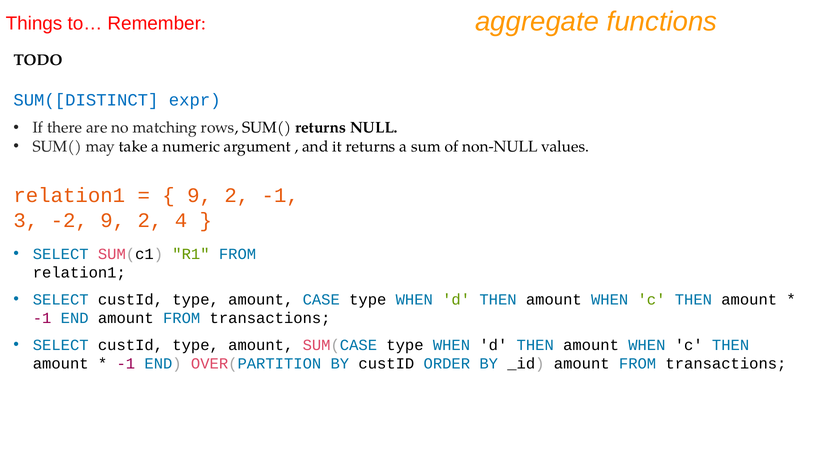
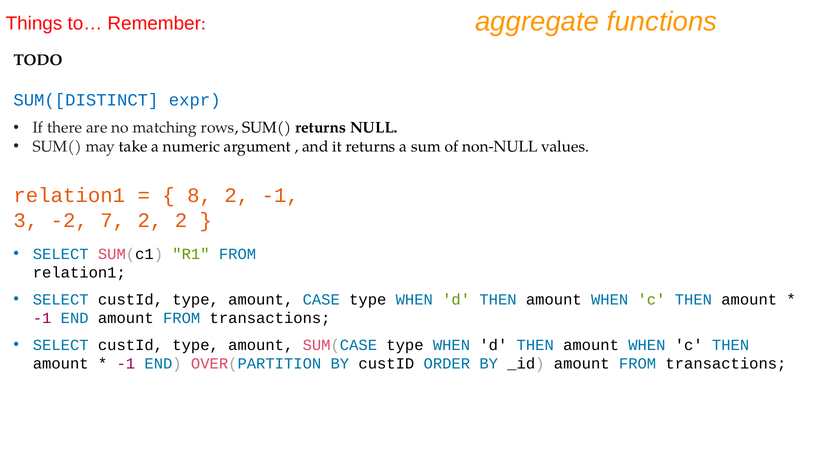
9: 9 -> 8 (200, 196)
-2 9: 9 -> 7 (113, 220)
2 4: 4 -> 2 (181, 220)
